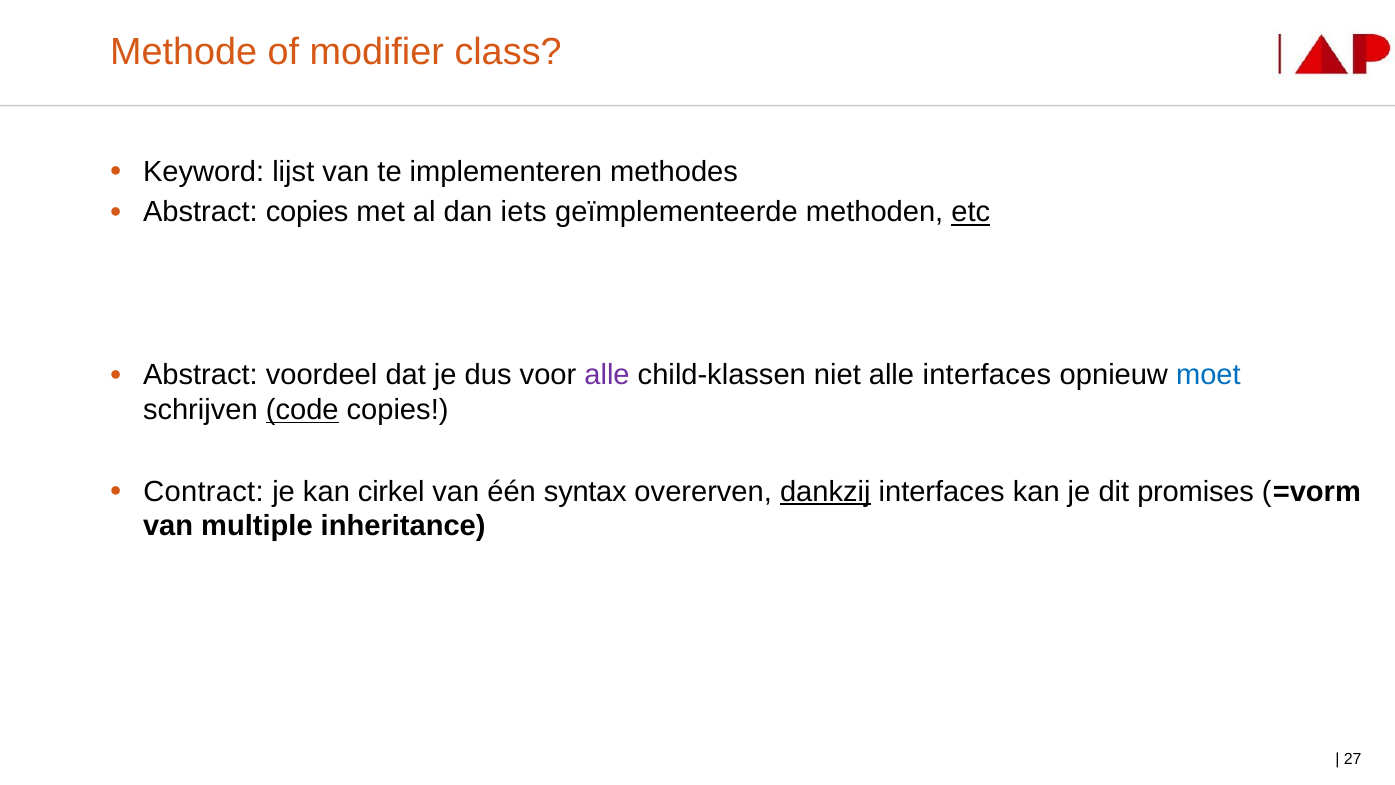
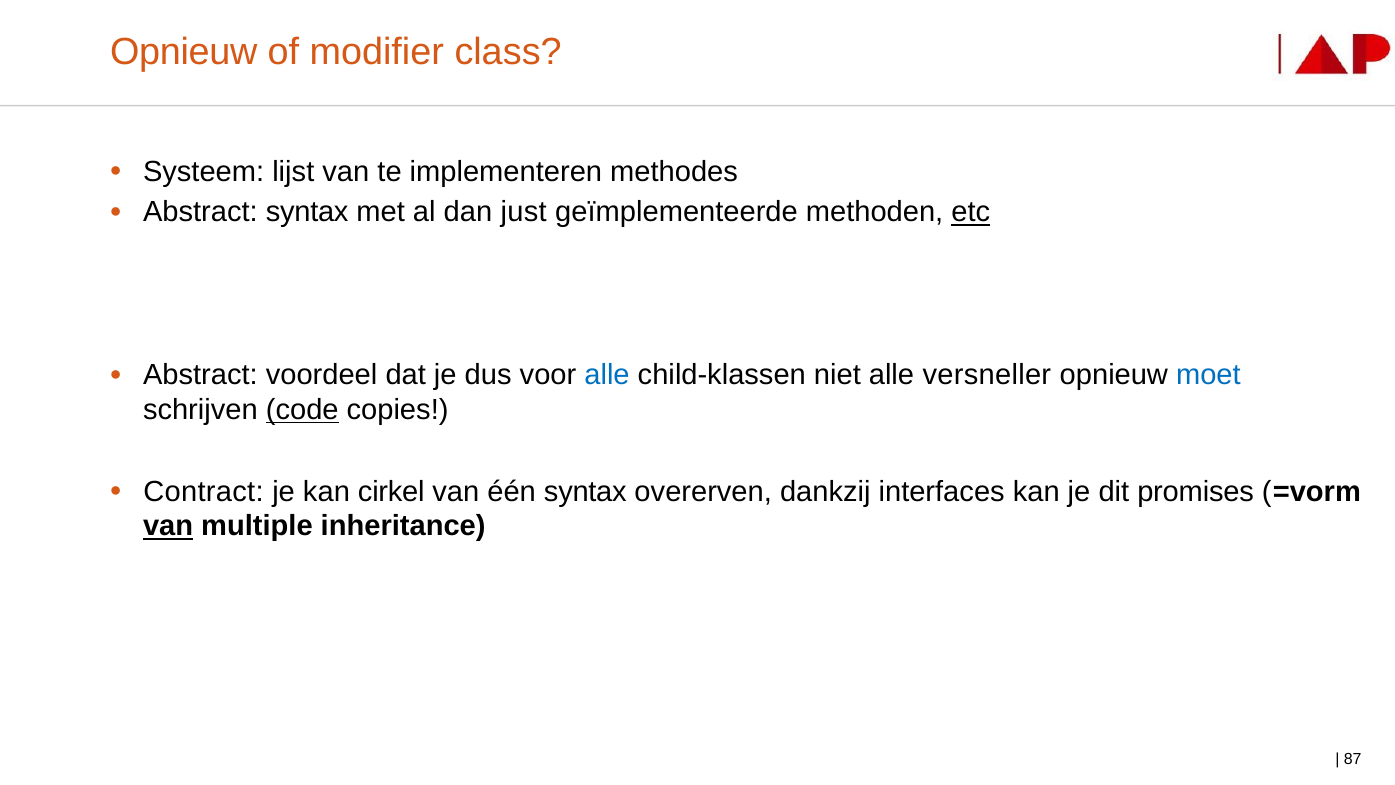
Methode: Methode -> Opnieuw (184, 52)
Keyword: Keyword -> Systeem (204, 172)
Abstract copies: copies -> syntax (307, 212)
iets: iets -> just (524, 212)
alle colour: purple -> blue (607, 375)
alle interfaces: interfaces -> versneller (987, 375)
dankzij underline: present -> none (825, 491)
van underline: none -> present (168, 526)
27: 27 -> 87 (1353, 759)
